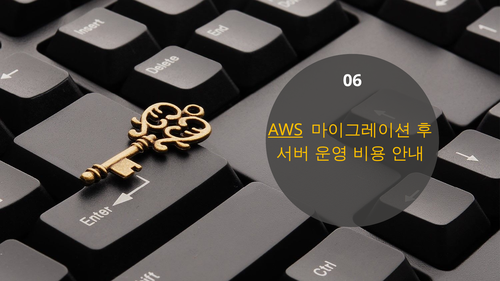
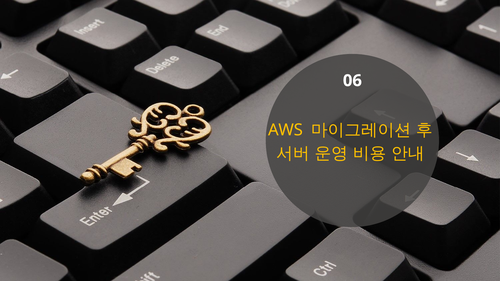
AWS underline: present -> none (286, 130)
